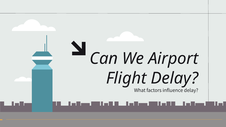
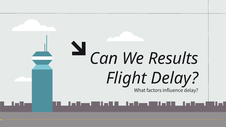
Airport: Airport -> Results (173, 59)
